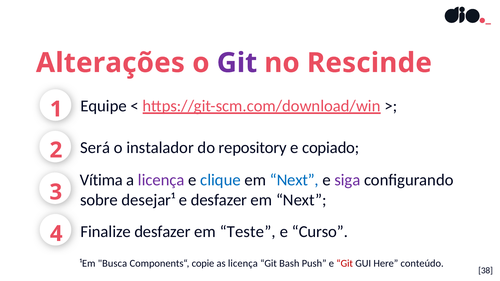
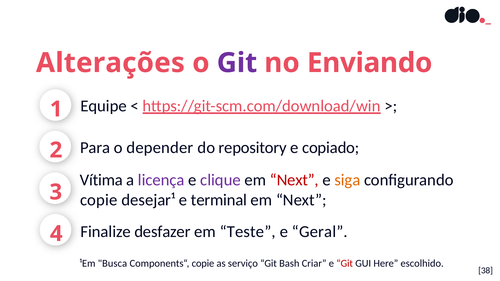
Rescinde: Rescinde -> Enviando (370, 63)
Será: Será -> Para (95, 148)
instalador: instalador -> depender (160, 148)
clique colour: blue -> purple (221, 180)
Next colour: blue -> red (294, 180)
siga colour: purple -> orange (347, 180)
sobre: sobre -> copie (99, 200)
e desfazer: desfazer -> terminal (219, 200)
Curso: Curso -> Geral (320, 232)
as licença: licença -> serviço (243, 264)
Push: Push -> Criar (314, 264)
conteúdo: conteúdo -> escolhido (422, 264)
